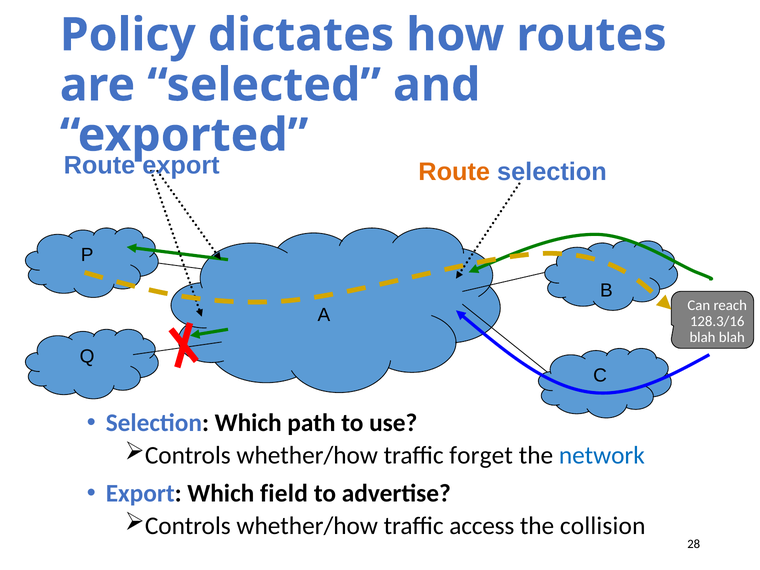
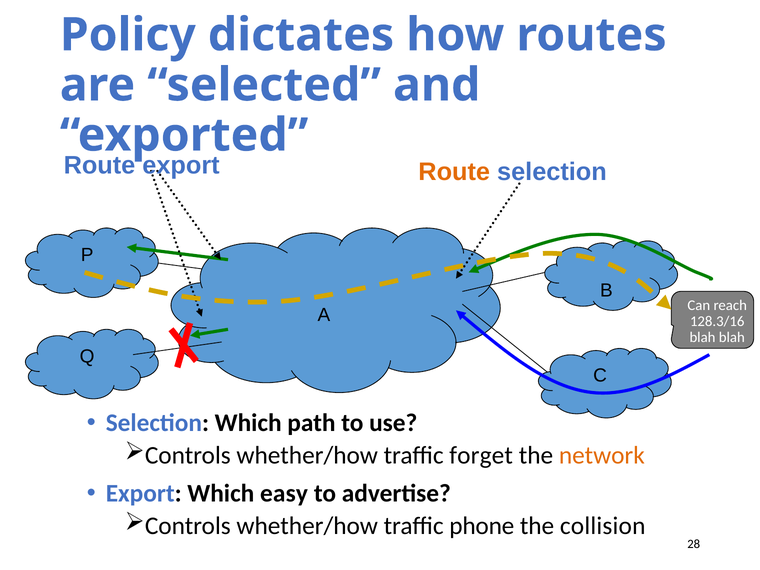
network colour: blue -> orange (602, 455)
field: field -> easy (284, 493)
access: access -> phone (482, 526)
